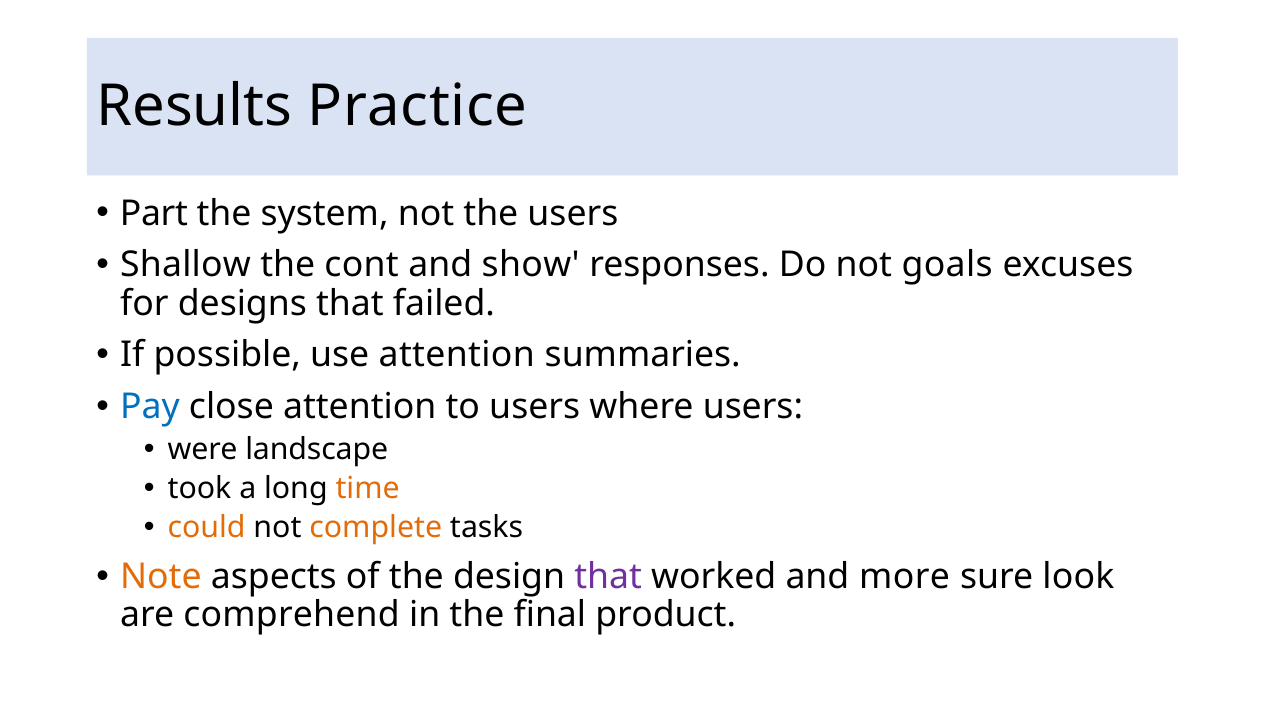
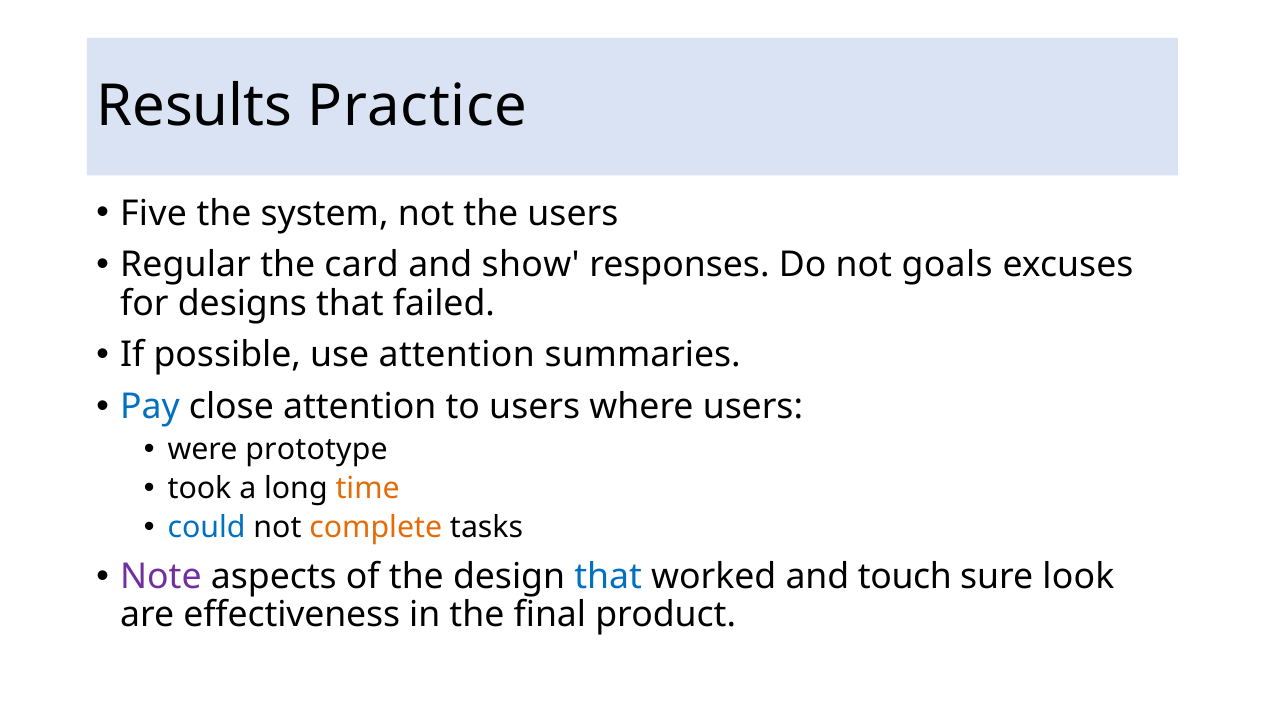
Part: Part -> Five (154, 213)
Shallow: Shallow -> Regular (186, 265)
cont: cont -> card (362, 265)
landscape: landscape -> prototype (317, 449)
could colour: orange -> blue (207, 527)
Note colour: orange -> purple (161, 576)
that colour: purple -> blue (608, 576)
more: more -> touch (905, 576)
comprehend: comprehend -> effectiveness (292, 615)
